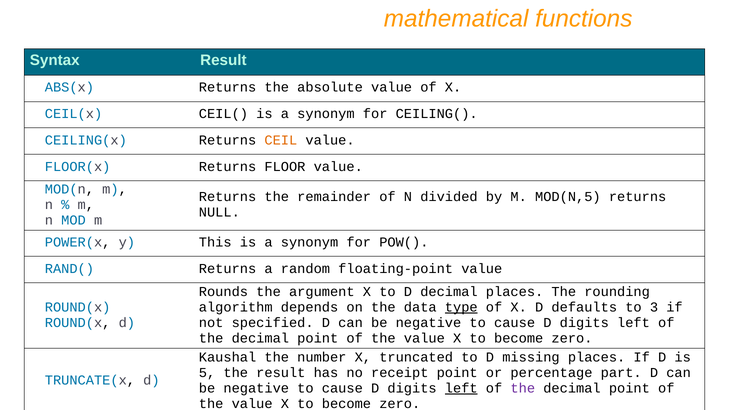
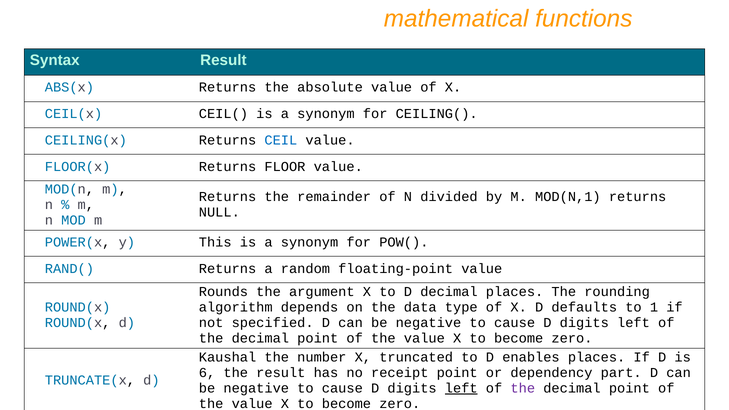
CEIL colour: orange -> blue (281, 140)
MOD(N,5: MOD(N,5 -> MOD(N,1 (568, 197)
type underline: present -> none (461, 307)
3: 3 -> 1 (654, 307)
missing: missing -> enables (531, 357)
5: 5 -> 6 (207, 373)
percentage: percentage -> dependency (551, 373)
